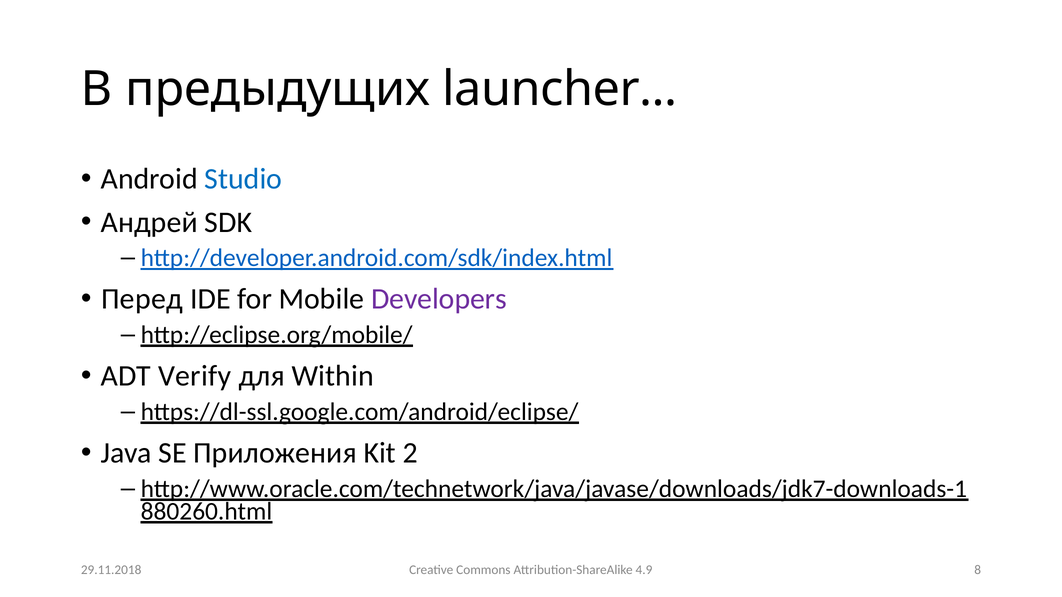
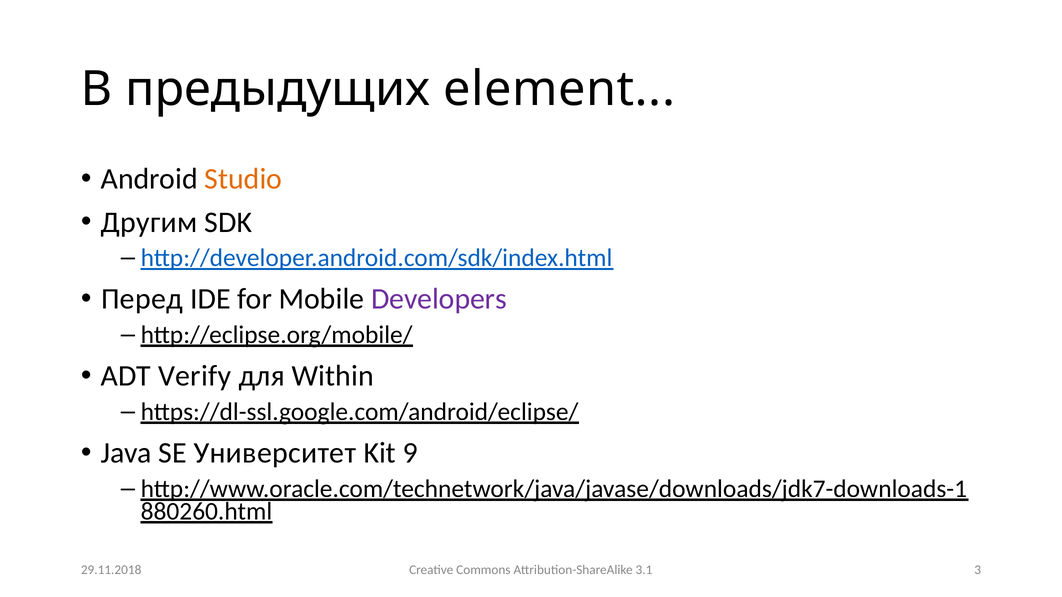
launcher: launcher -> element (559, 89)
Studio colour: blue -> orange (243, 179)
Андрей: Андрей -> Другим (149, 222)
Приложения: Приложения -> Университет (275, 453)
2: 2 -> 9 (410, 453)
4.9: 4.9 -> 3.1 (644, 570)
8: 8 -> 3 (978, 570)
